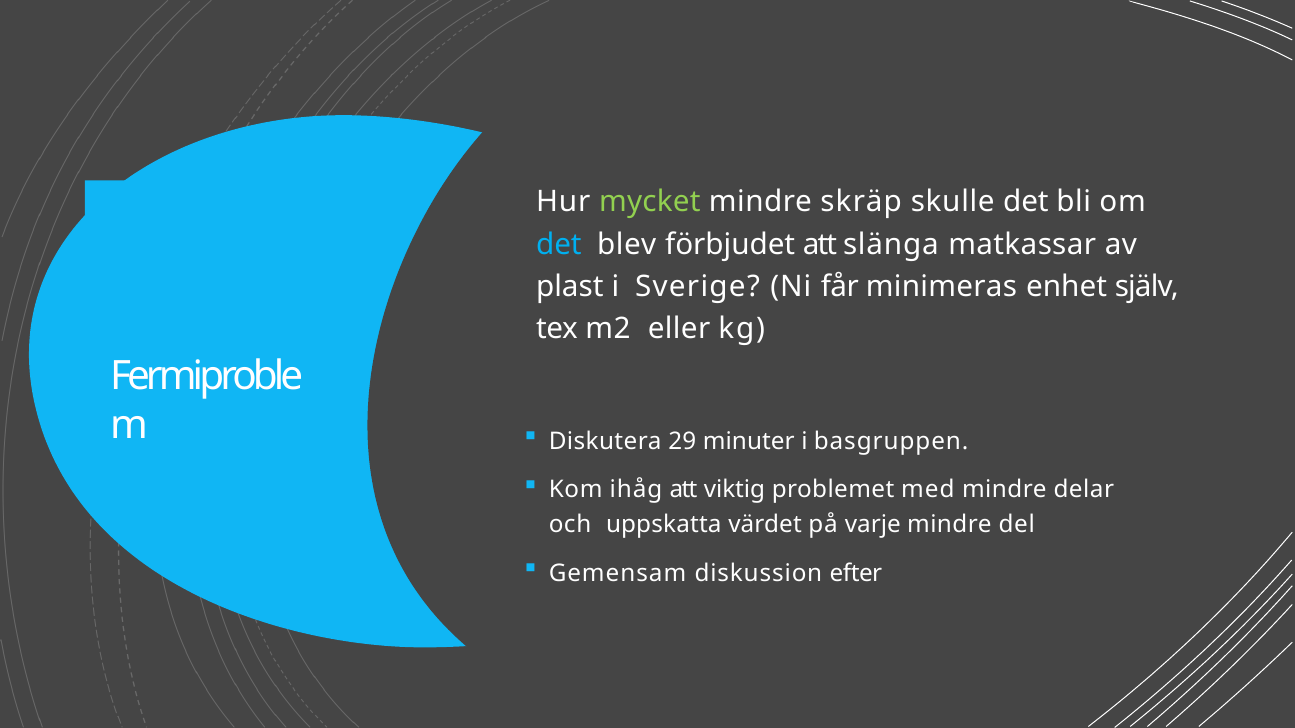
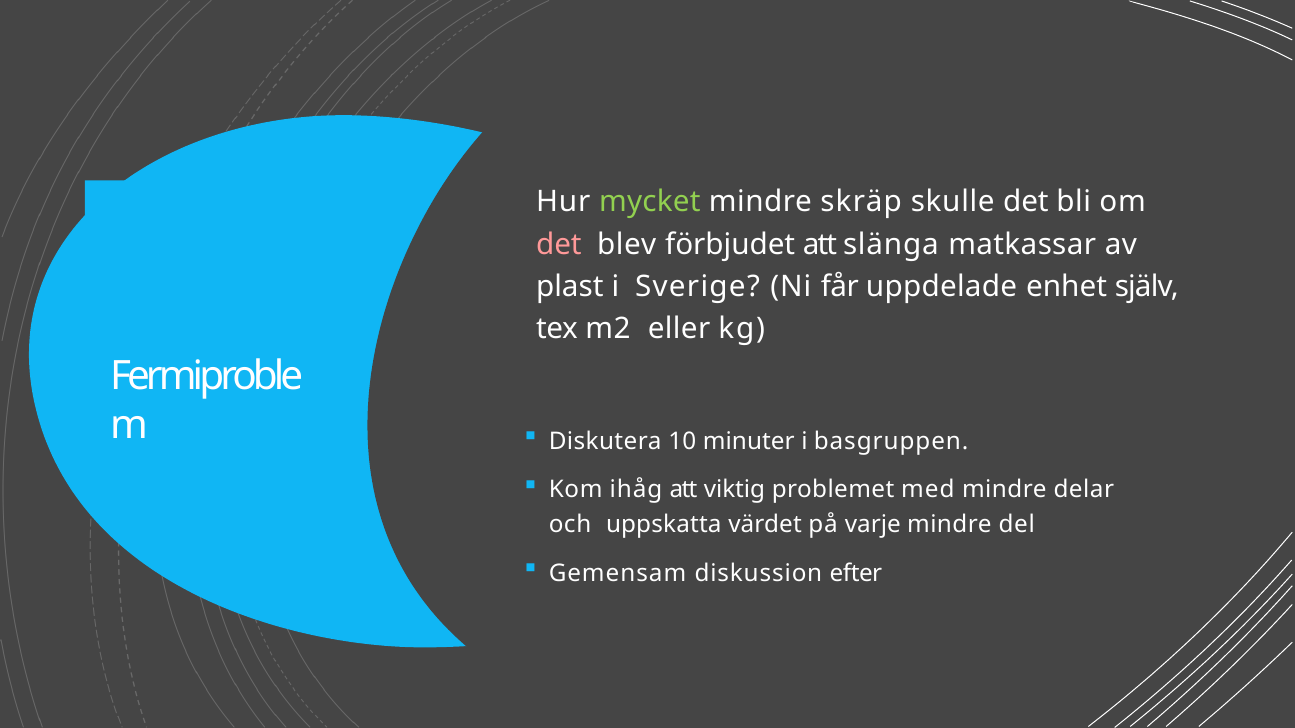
det colour: light blue -> pink (559, 245)
minimeras: minimeras -> uppdelade (941, 287)
29: 29 -> 10 (682, 441)
